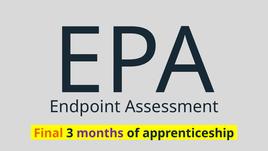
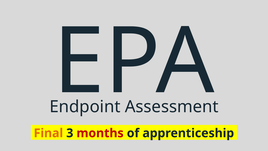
months colour: purple -> red (100, 133)
